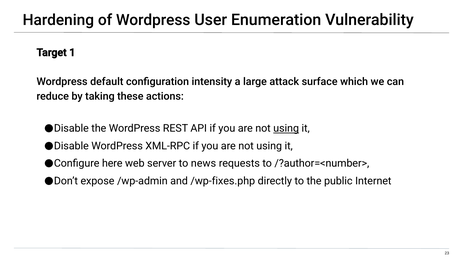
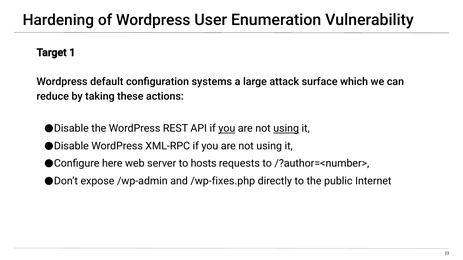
intensity: intensity -> systems (212, 82)
you underline: none -> present (227, 129)
news: news -> hosts (204, 164)
